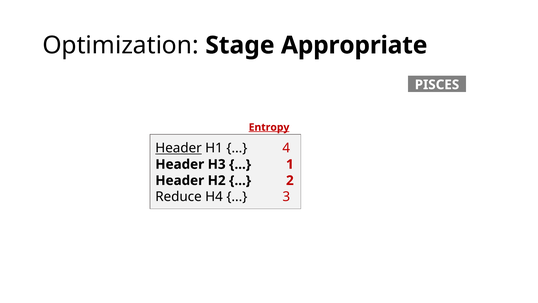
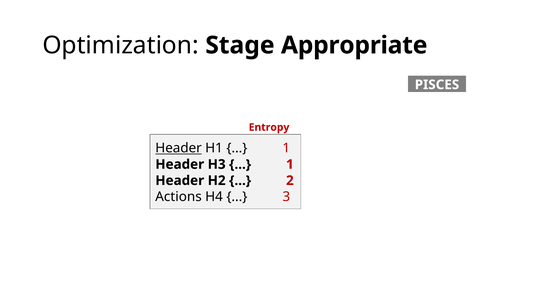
Entropy underline: present -> none (269, 127)
4: 4 -> 1 (286, 148)
Reduce: Reduce -> Actions (178, 196)
